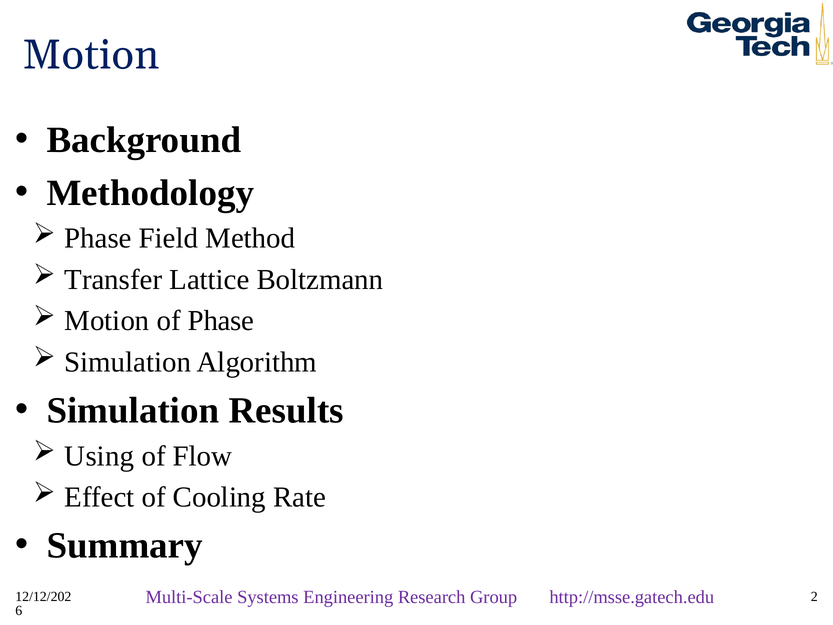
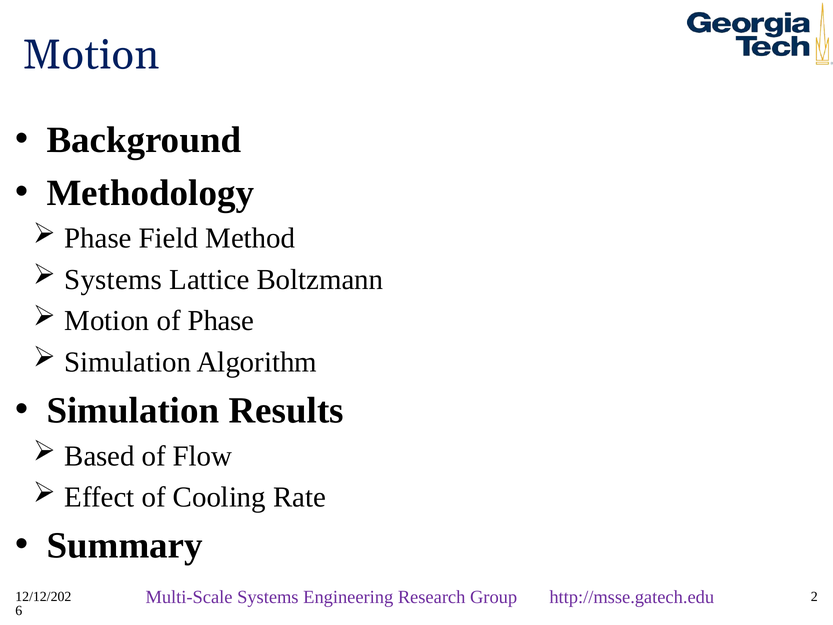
Transfer: Transfer -> Systems (113, 280)
Using: Using -> Based (100, 456)
